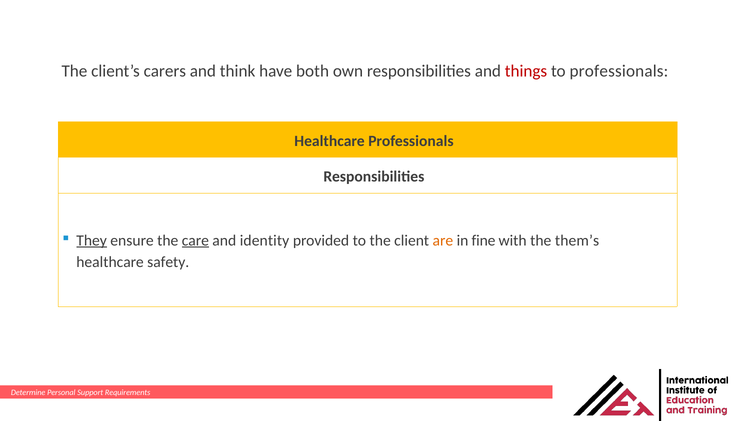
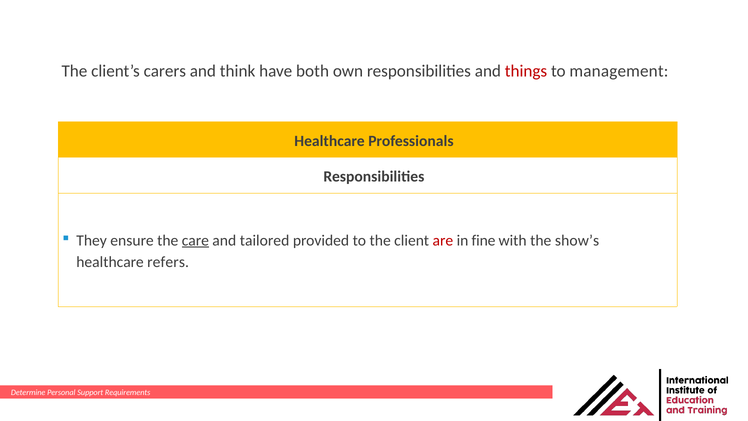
to professionals: professionals -> management (619, 71)
They underline: present -> none (92, 240)
identity: identity -> tailored (265, 240)
are colour: orange -> red (443, 240)
them’s: them’s -> show’s (577, 240)
safety: safety -> refers (168, 262)
